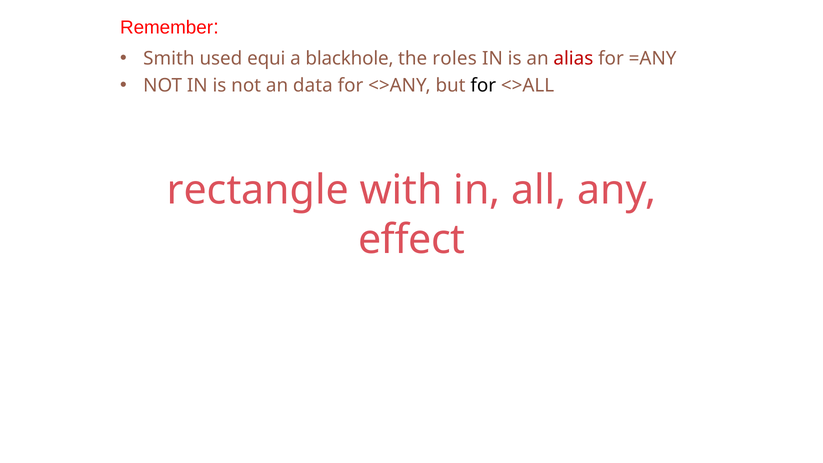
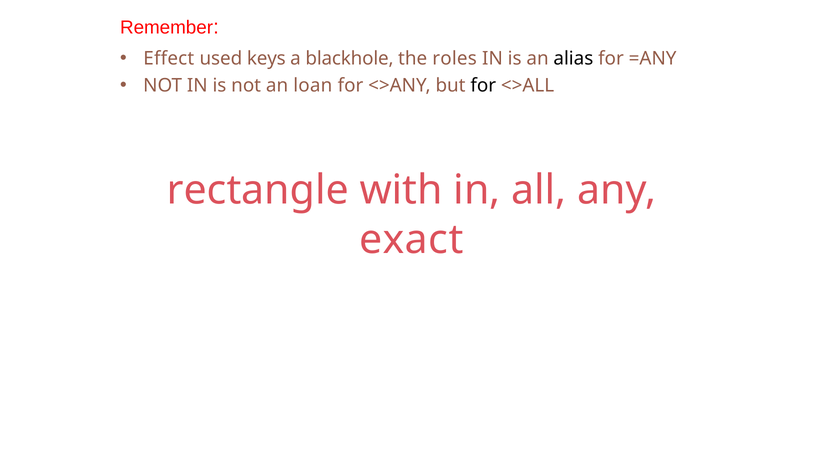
Smith: Smith -> Effect (169, 59)
equi: equi -> keys (266, 59)
alias colour: red -> black (573, 59)
data: data -> loan (313, 85)
effect: effect -> exact (411, 239)
